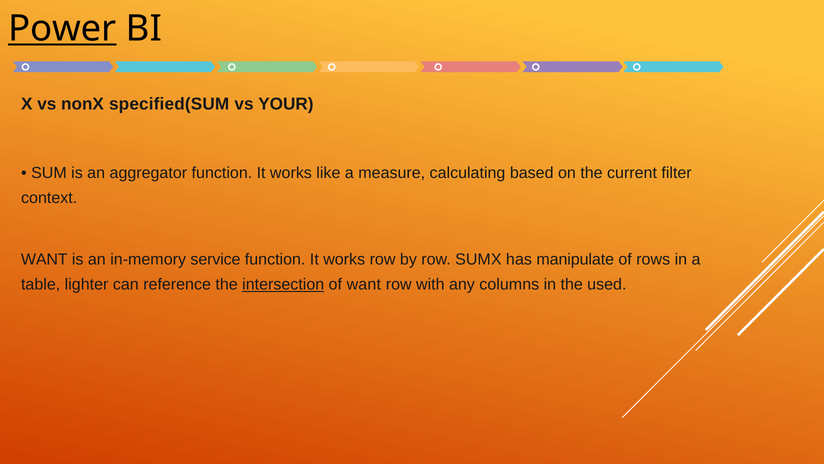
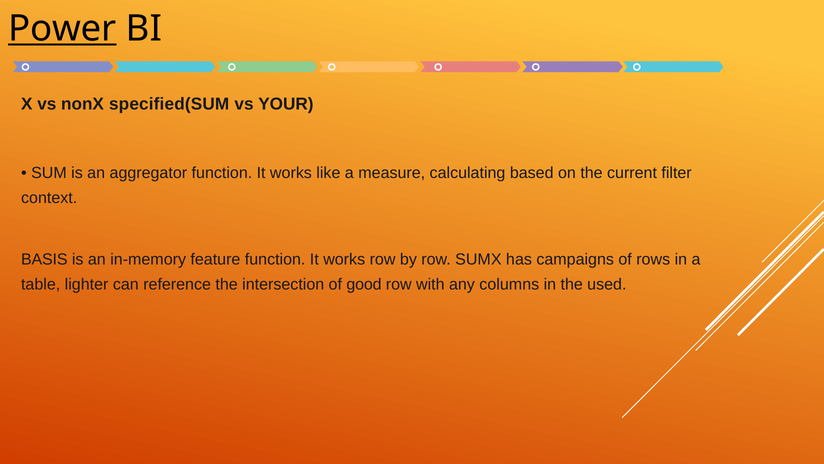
WANT: WANT -> BASIS (44, 259)
service: service -> feature (215, 259)
manipulate: manipulate -> campaigns (575, 259)
intersection underline: present -> none (283, 284)
of want: want -> good (364, 284)
